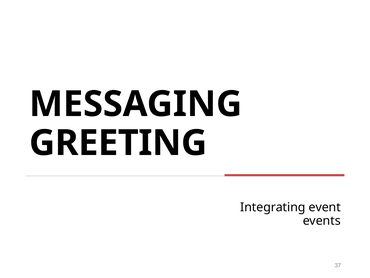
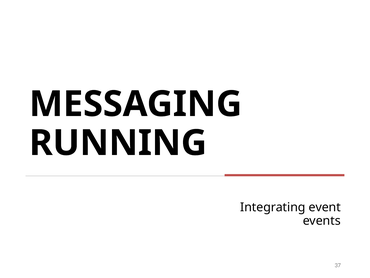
GREETING: GREETING -> RUNNING (118, 143)
